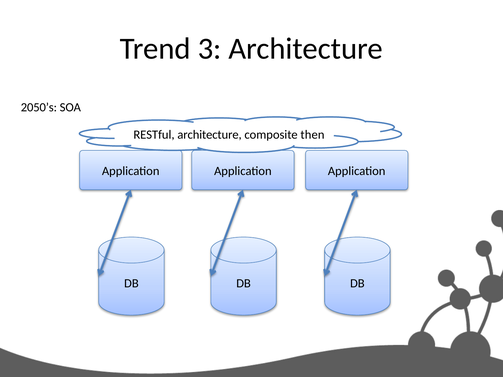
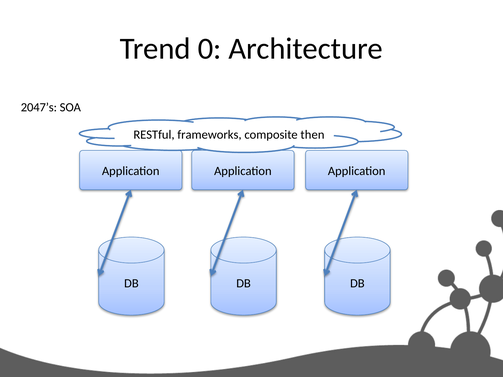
3: 3 -> 0 (210, 49)
2050’s: 2050’s -> 2047’s (39, 107)
RESTful architecture: architecture -> frameworks (209, 135)
